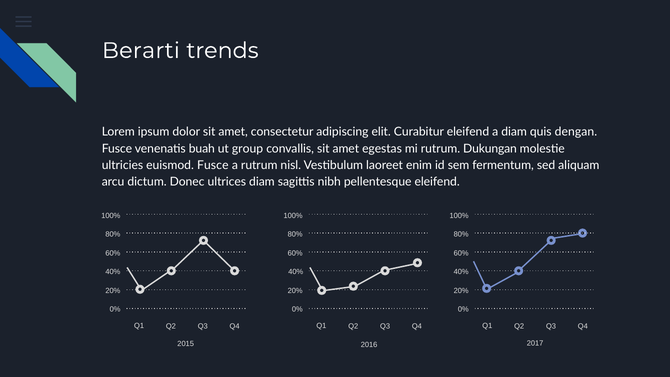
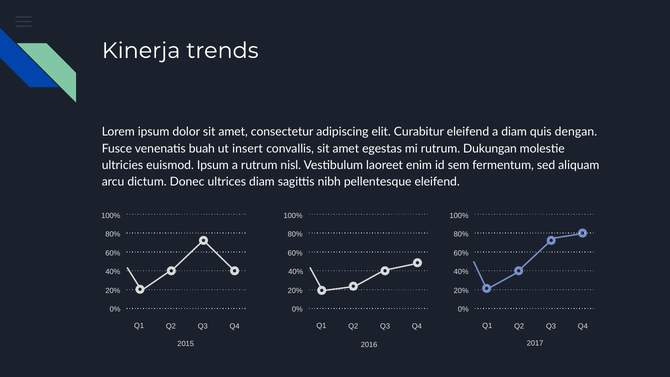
Berarti: Berarti -> Kinerja (141, 51)
group: group -> insert (247, 149)
euismod Fusce: Fusce -> Ipsum (213, 165)
